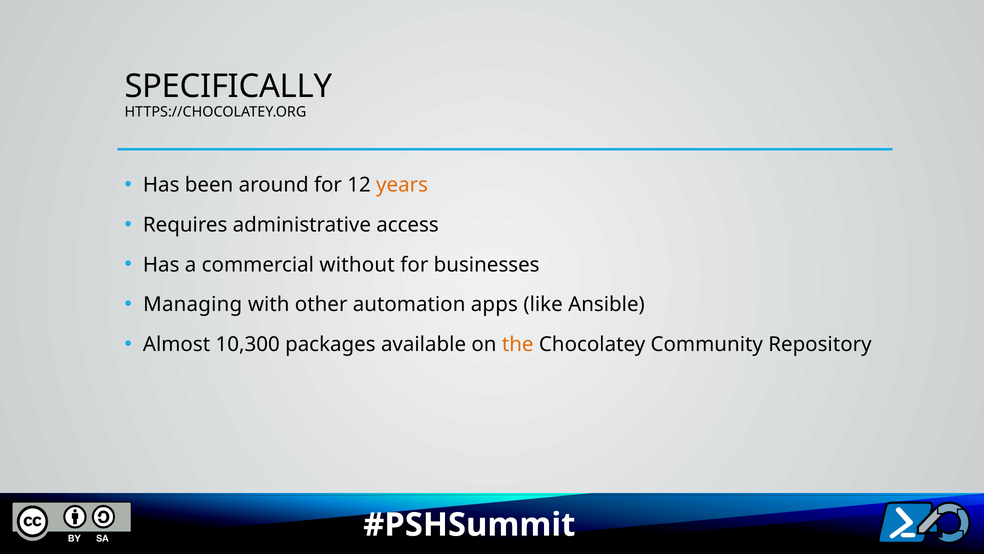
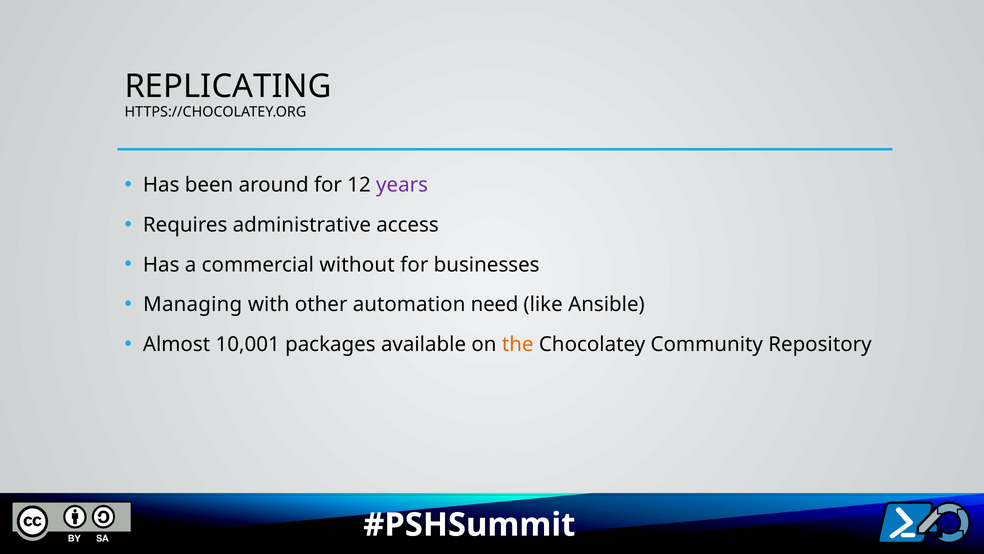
SPECIFICALLY: SPECIFICALLY -> REPLICATING (228, 86)
years colour: orange -> purple (402, 185)
apps: apps -> need (495, 304)
10,300: 10,300 -> 10,001 (248, 344)
